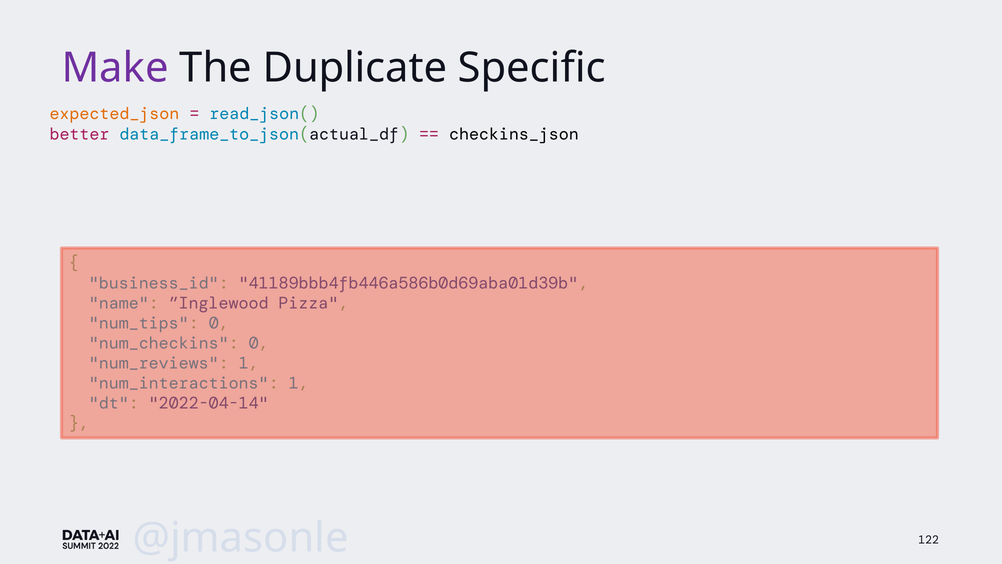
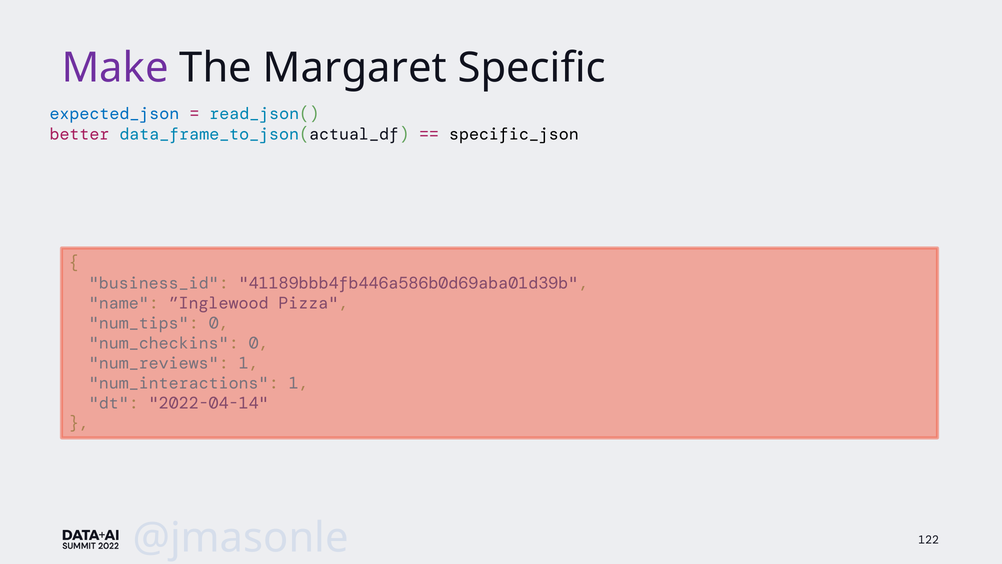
Duplicate: Duplicate -> Margaret (355, 68)
expected_json colour: orange -> blue (114, 114)
checkins_json: checkins_json -> specific_json (514, 134)
